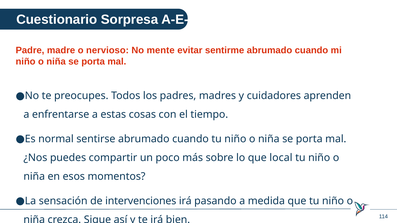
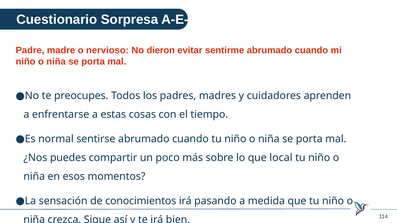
mente: mente -> dieron (161, 50)
intervenciones: intervenciones -> conocimientos (141, 201)
